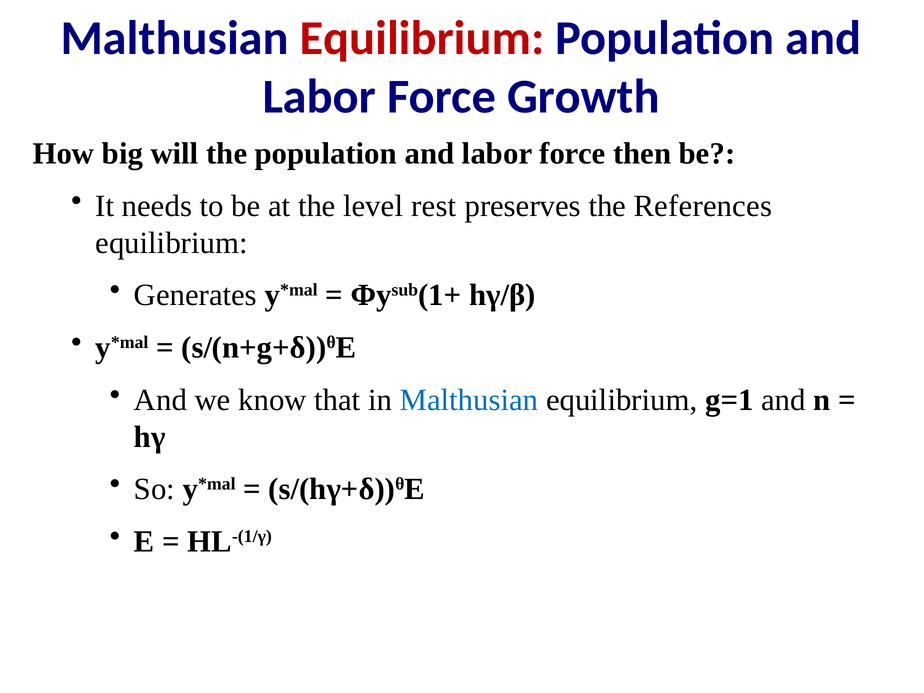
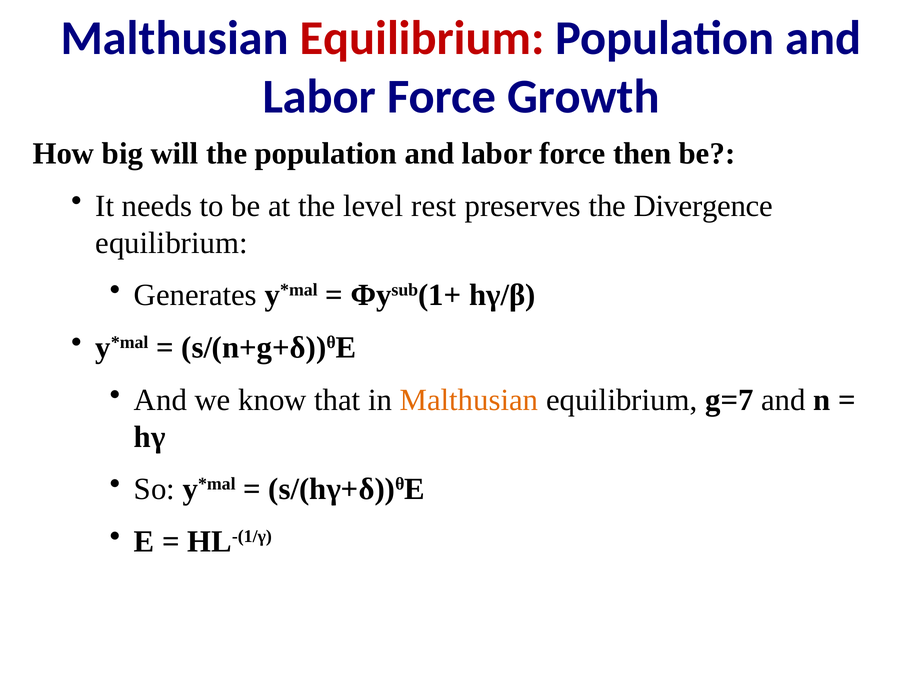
References: References -> Divergence (703, 206)
Malthusian colour: blue -> orange (469, 400)
g=1: g=1 -> g=7 (729, 400)
